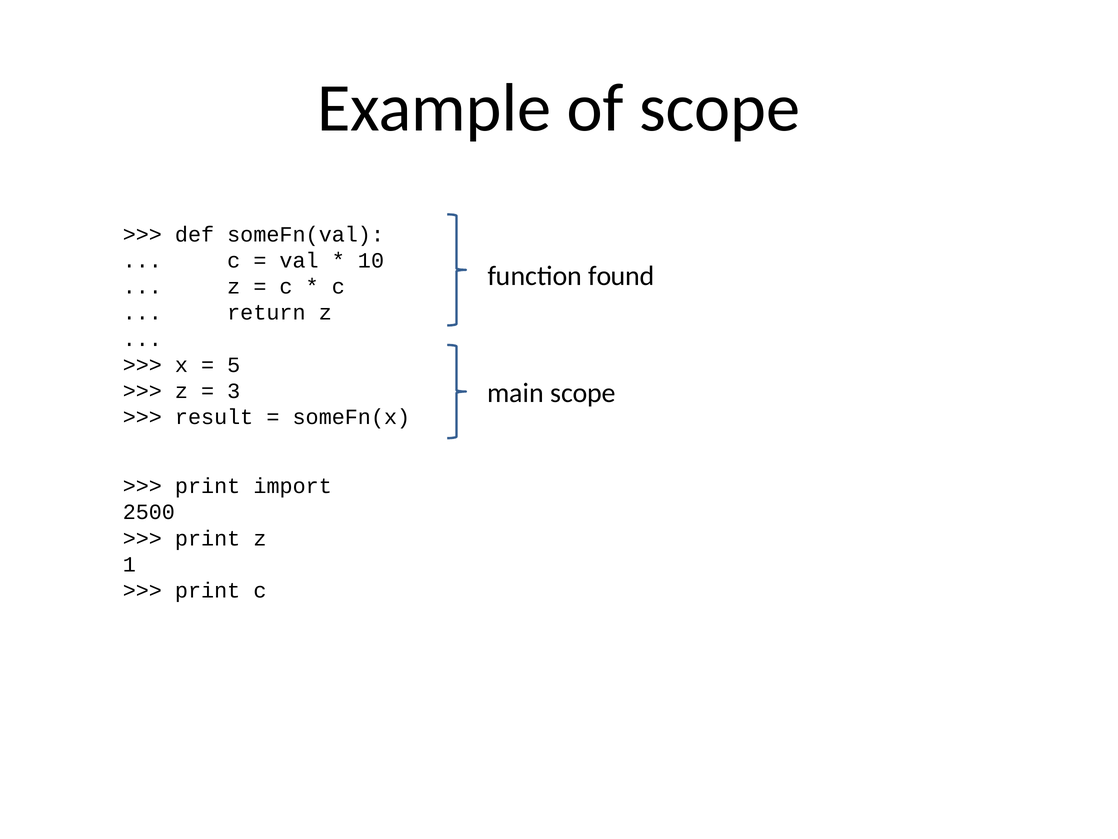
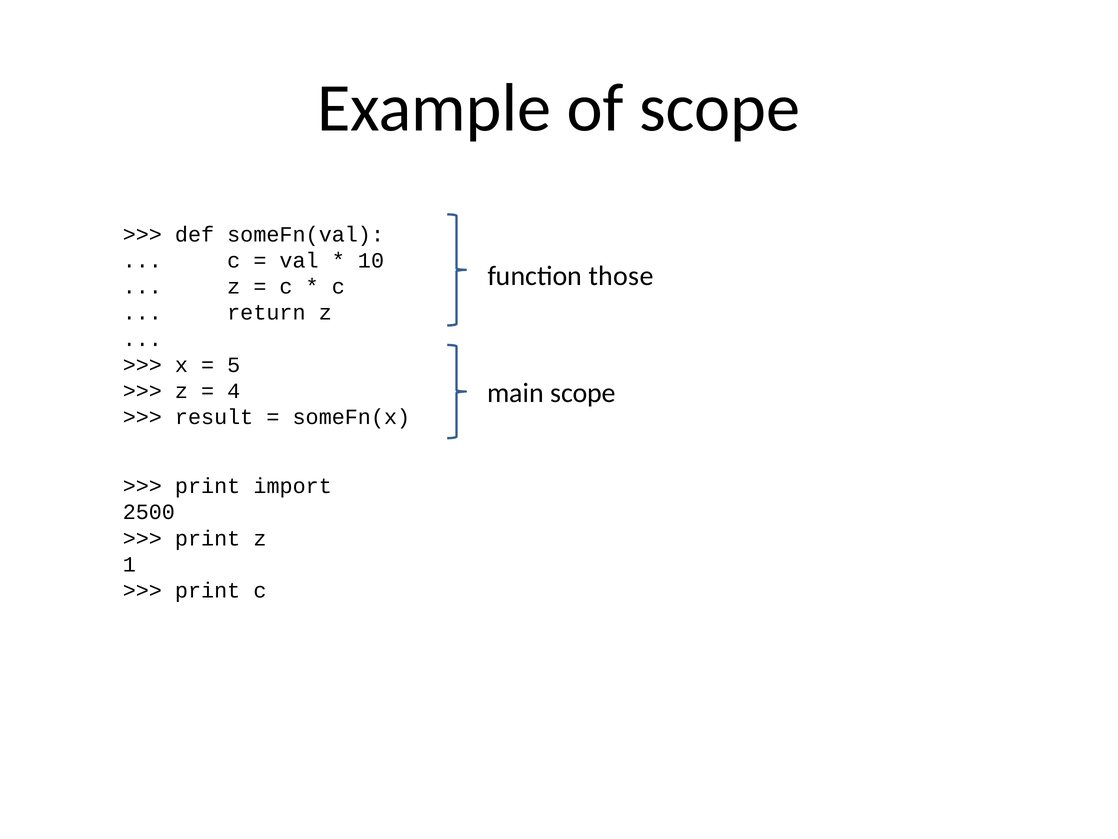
found: found -> those (621, 276)
3: 3 -> 4 (234, 391)
